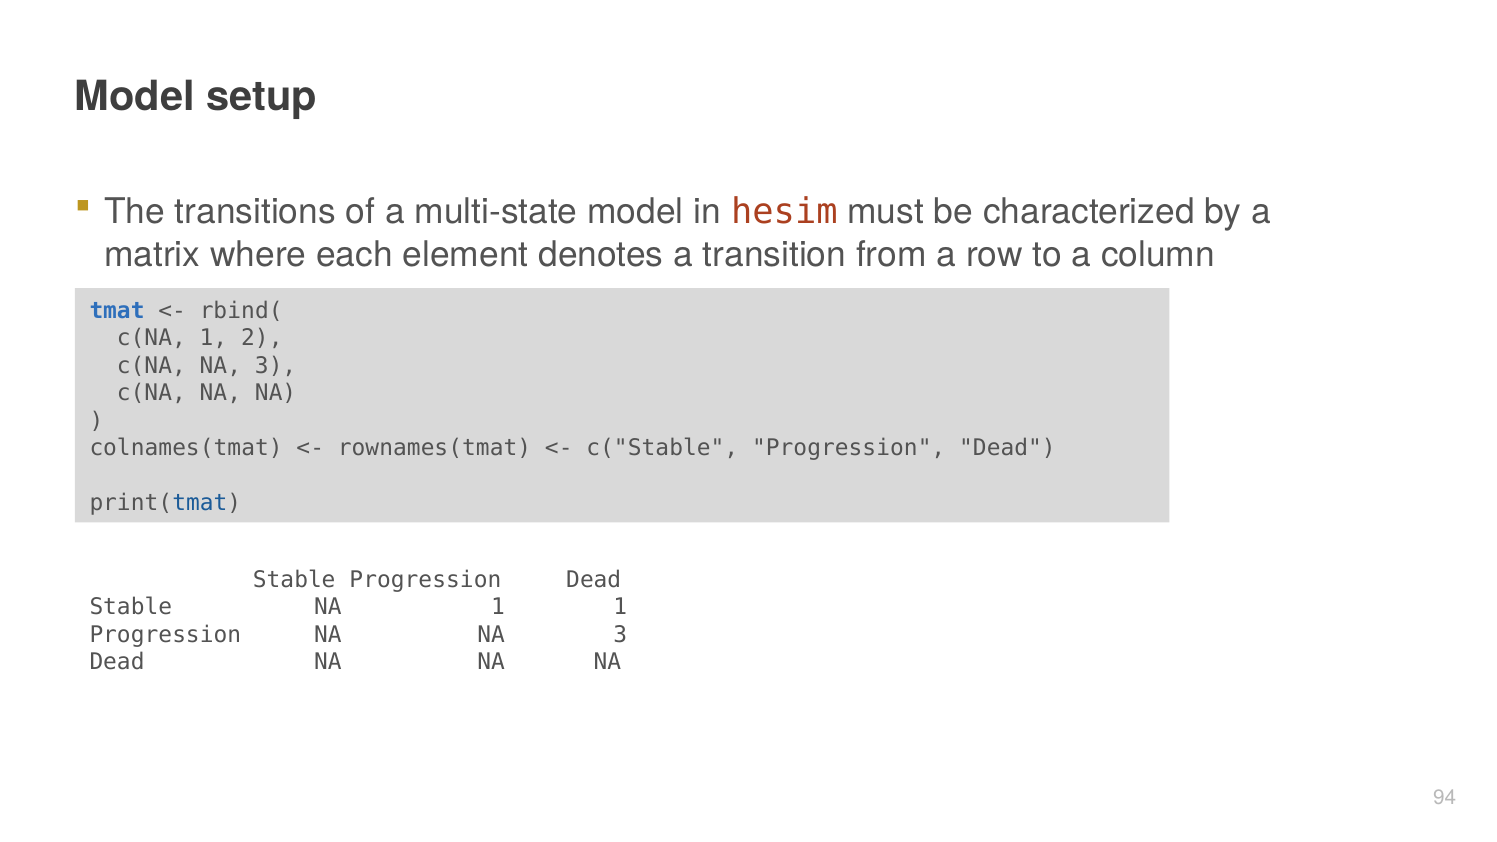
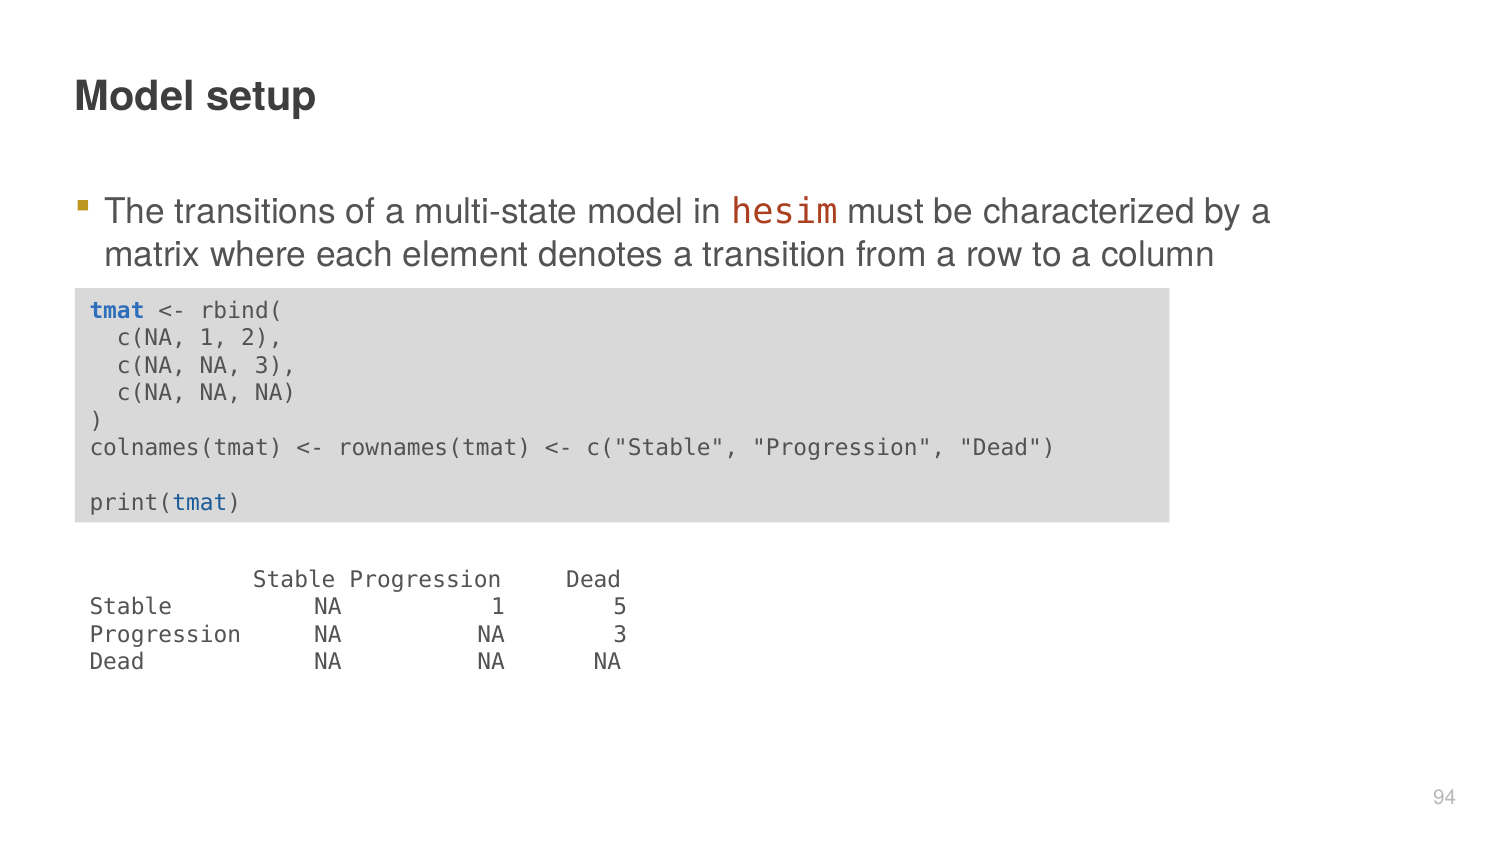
1 1: 1 -> 5 (620, 607)
